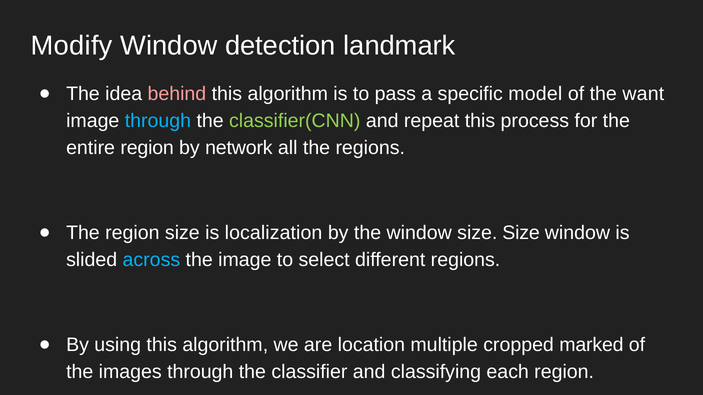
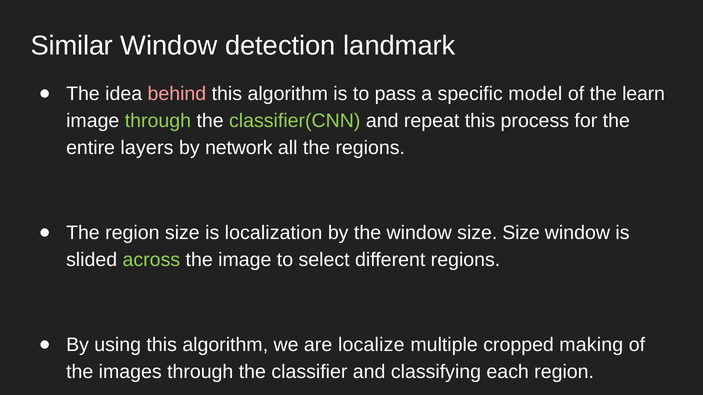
Modify: Modify -> Similar (72, 46)
want: want -> learn (644, 94)
through colour: light blue -> light green (158, 121)
entire region: region -> layers (147, 148)
across colour: light blue -> light green (151, 260)
location: location -> localize (371, 345)
marked: marked -> making (591, 345)
